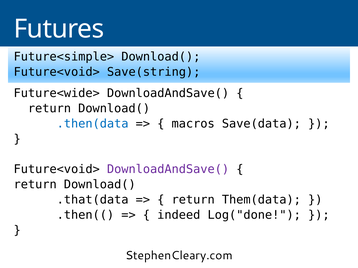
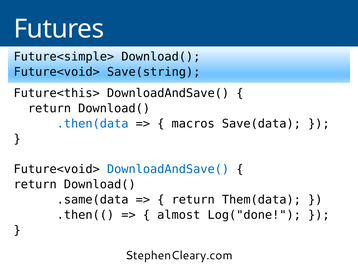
Future<wide>: Future<wide> -> Future<this> (57, 93)
DownloadAndSave( colour: purple -> blue (168, 170)
.that(data: .that(data -> .same(data (93, 200)
indeed: indeed -> almost (179, 215)
